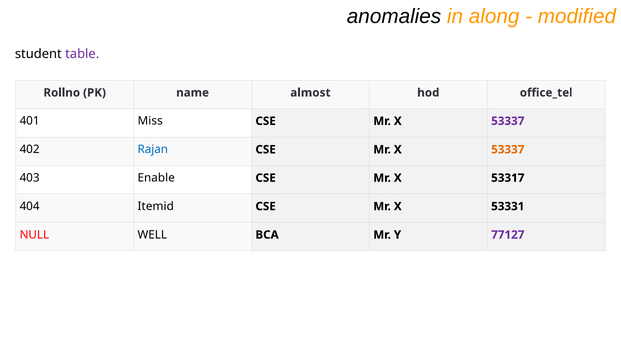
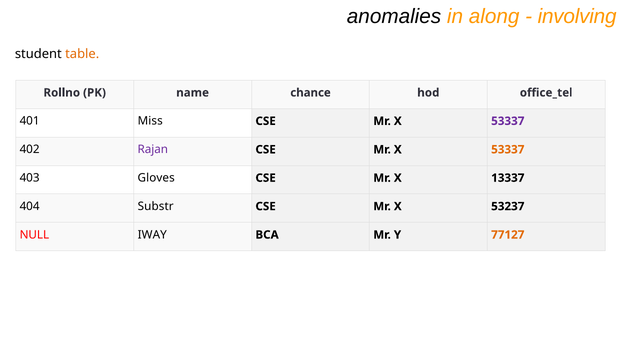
modified: modified -> involving (577, 16)
table colour: purple -> orange (82, 54)
almost: almost -> chance (311, 92)
Rajan colour: blue -> purple (153, 149)
Enable: Enable -> Gloves (156, 178)
53317: 53317 -> 13337 (508, 178)
Itemid: Itemid -> Substr (156, 206)
53331: 53331 -> 53237 (508, 206)
WELL: WELL -> IWAY (152, 234)
77127 colour: purple -> orange (508, 234)
